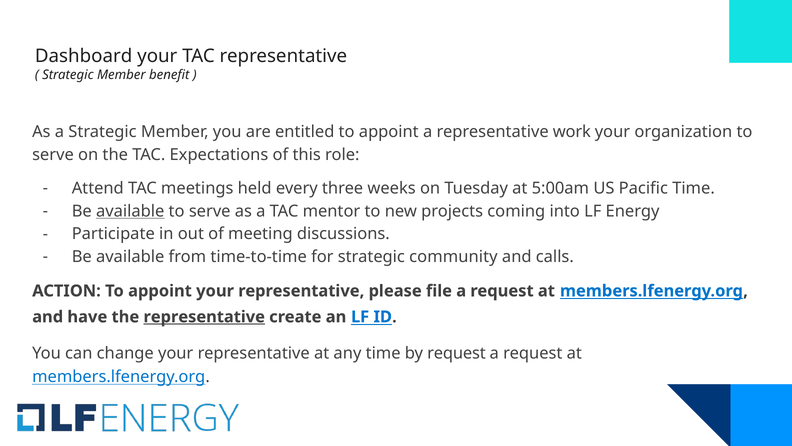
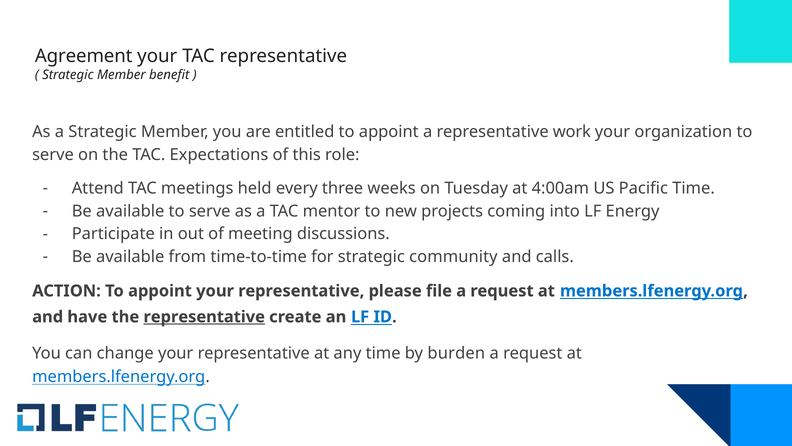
Dashboard: Dashboard -> Agreement (84, 56)
5:00am: 5:00am -> 4:00am (560, 188)
available underline: present -> none (130, 211)
by request: request -> burden (456, 353)
